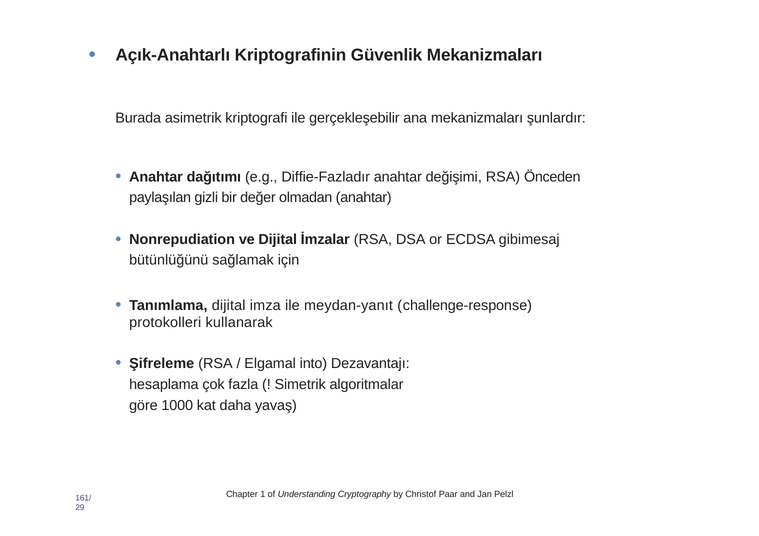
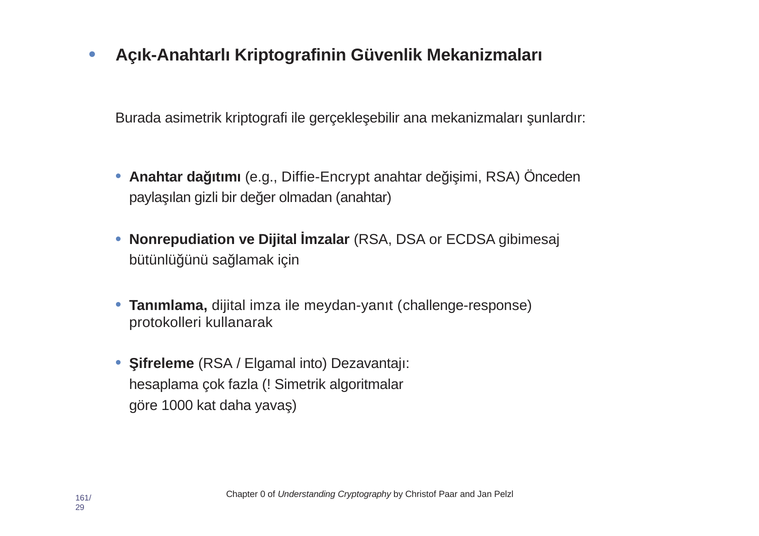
Diffie-Fazladır: Diffie-Fazladır -> Diffie-Encrypt (326, 177)
1: 1 -> 0 (263, 495)
